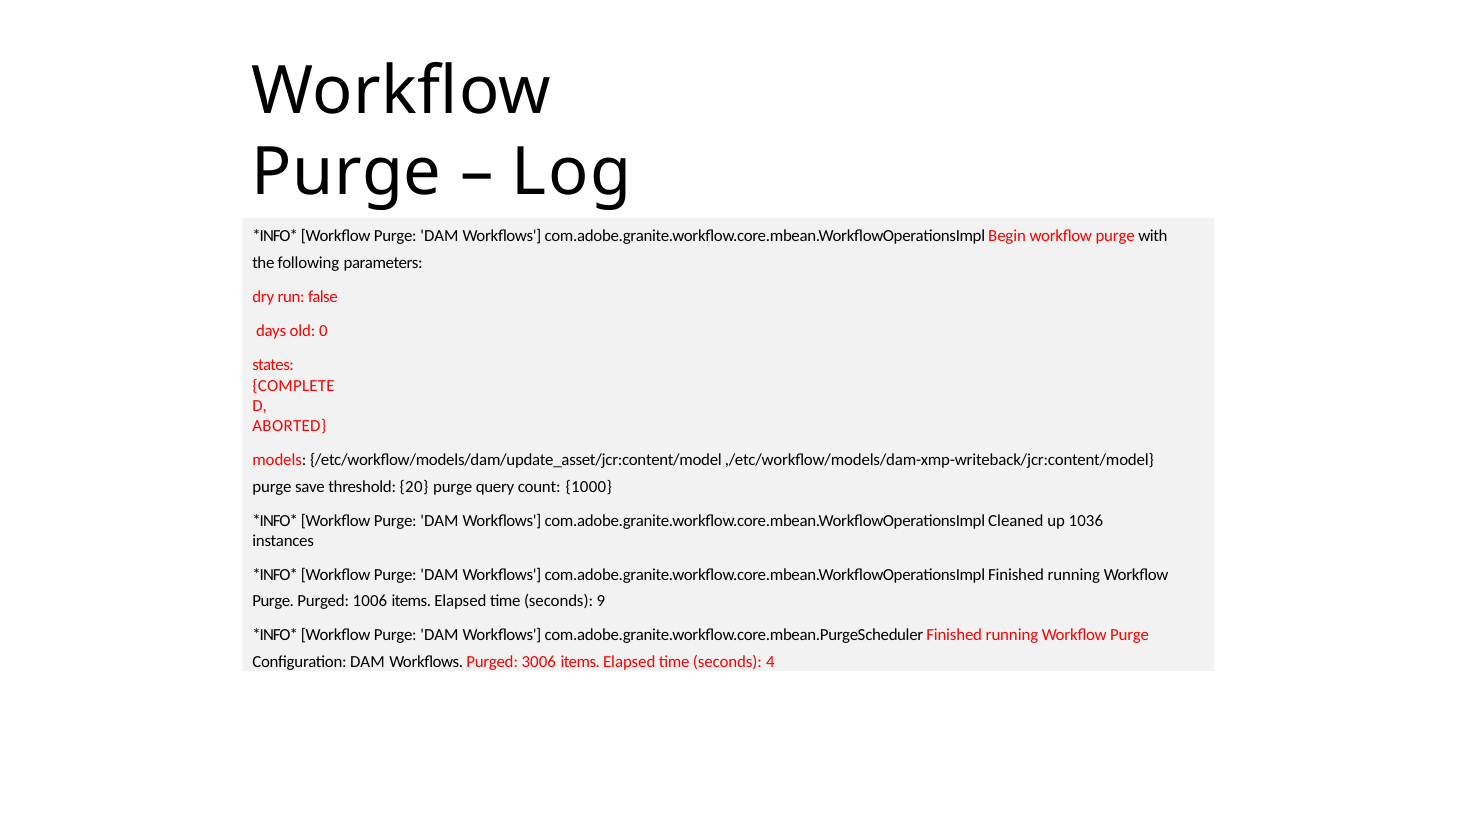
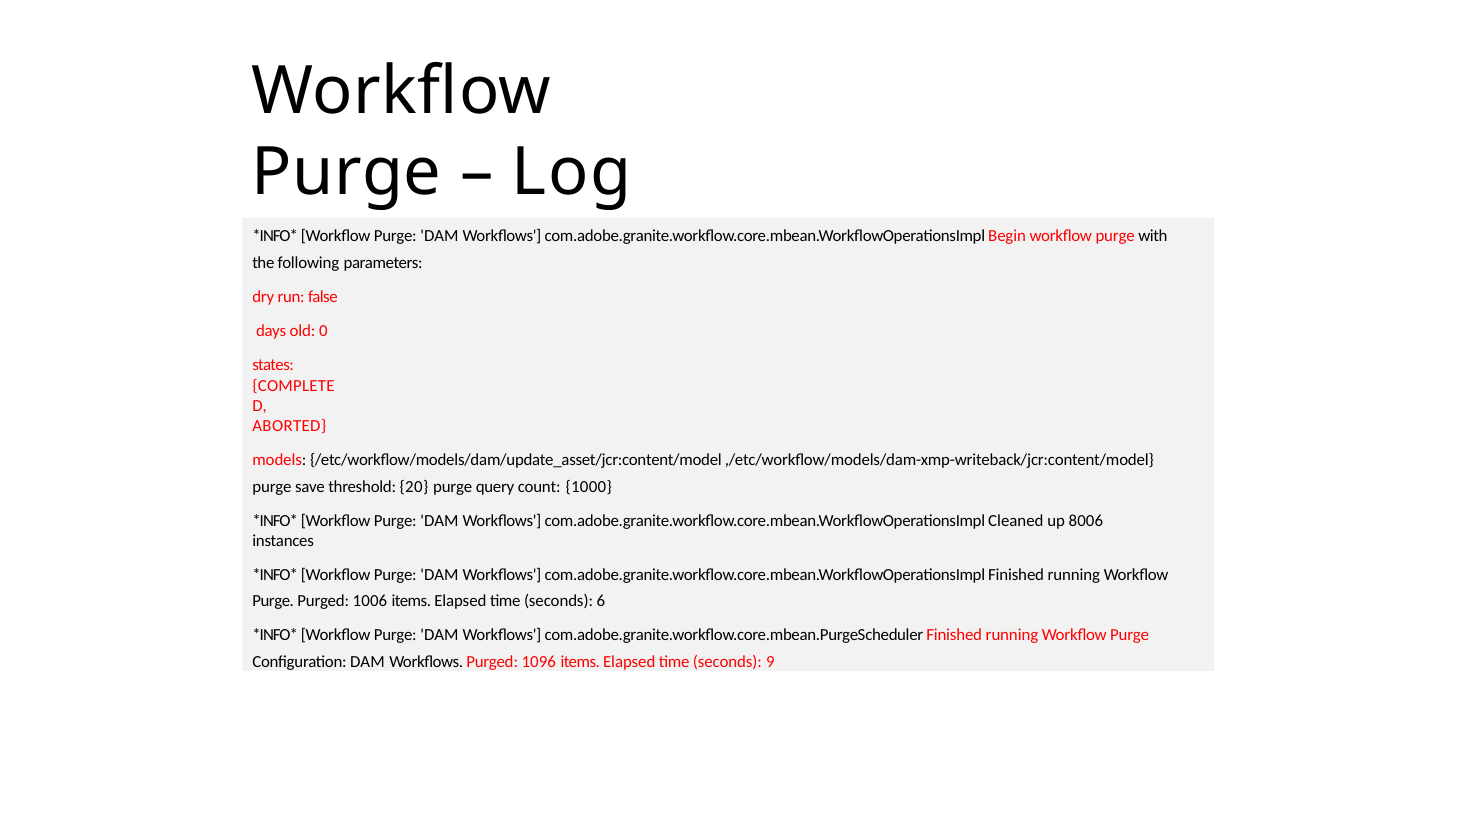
1036: 1036 -> 8006 (1086, 520)
9: 9 -> 6 (601, 601)
3006: 3006 -> 1096 (539, 662)
4: 4 -> 9 (770, 662)
